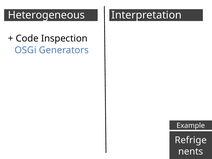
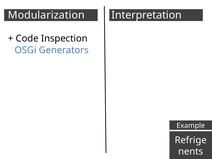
Heterogeneous: Heterogeneous -> Modularization (46, 15)
